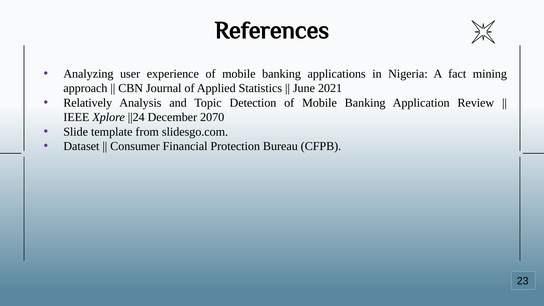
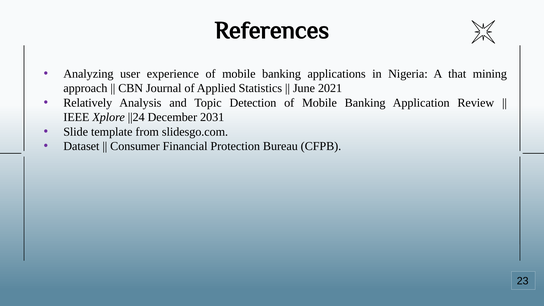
fact: fact -> that (457, 74)
2070: 2070 -> 2031 (212, 117)
